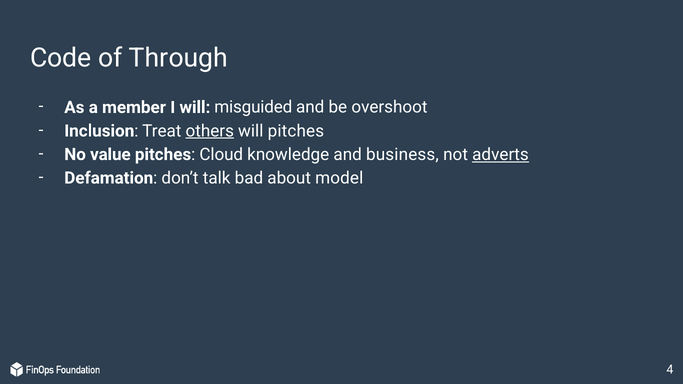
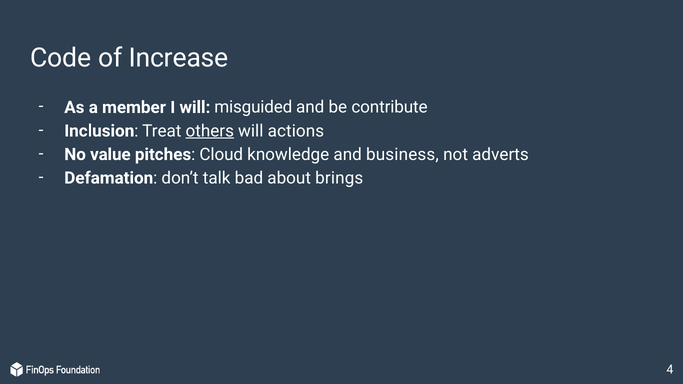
Through: Through -> Increase (179, 58)
overshoot: overshoot -> contribute (390, 107)
will pitches: pitches -> actions (296, 131)
adverts underline: present -> none (500, 155)
model: model -> brings (339, 178)
